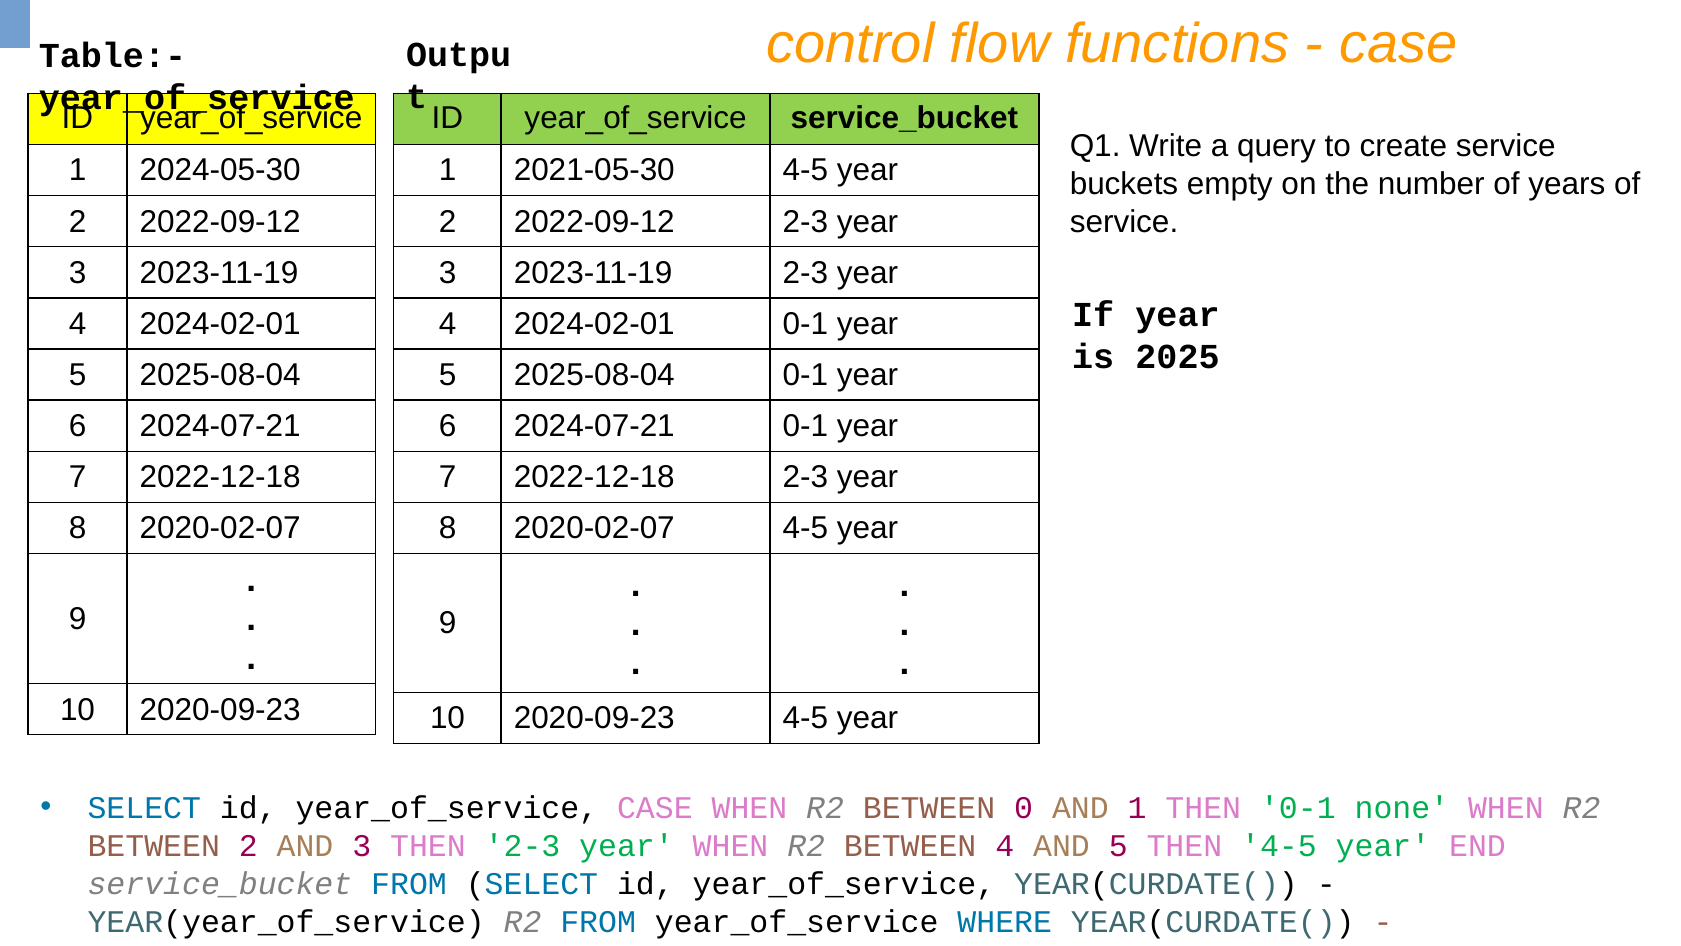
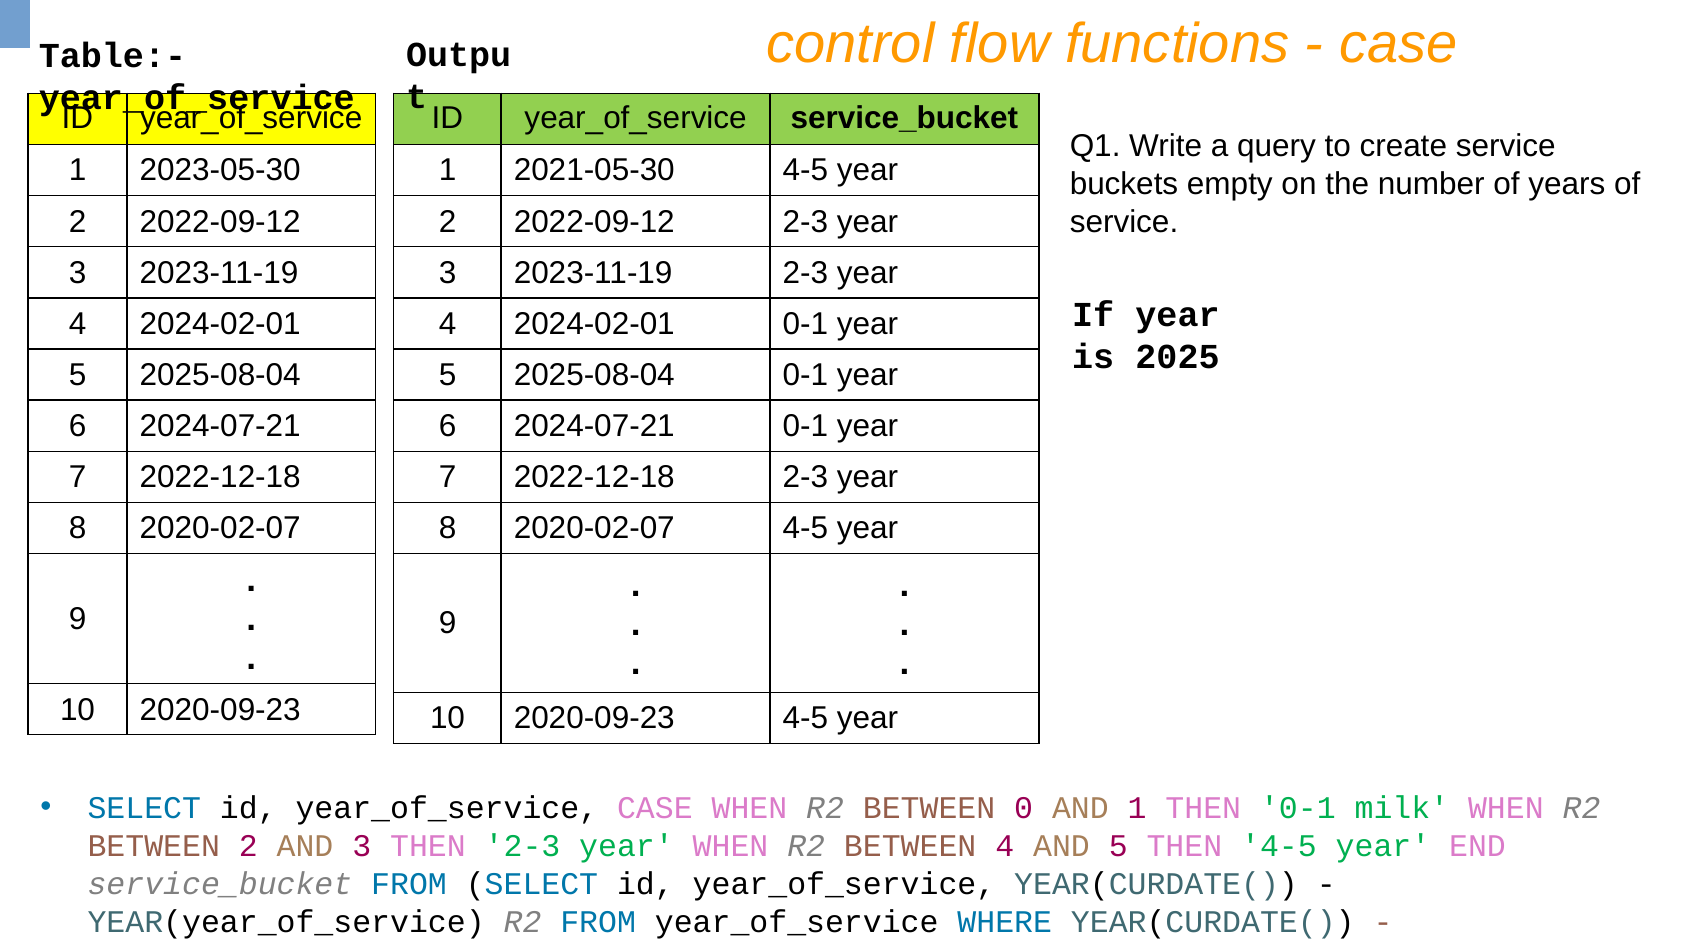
2024-05-30: 2024-05-30 -> 2023-05-30 (220, 170)
none: none -> milk (1402, 808)
